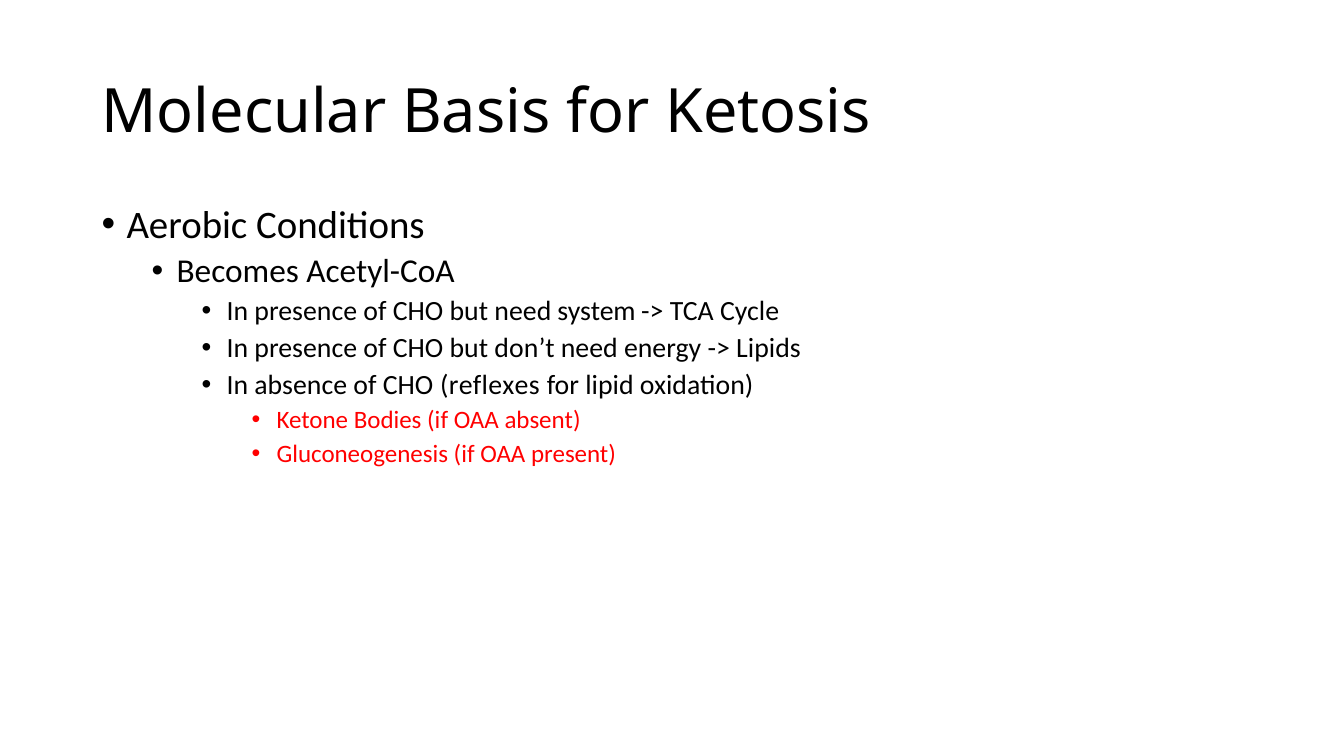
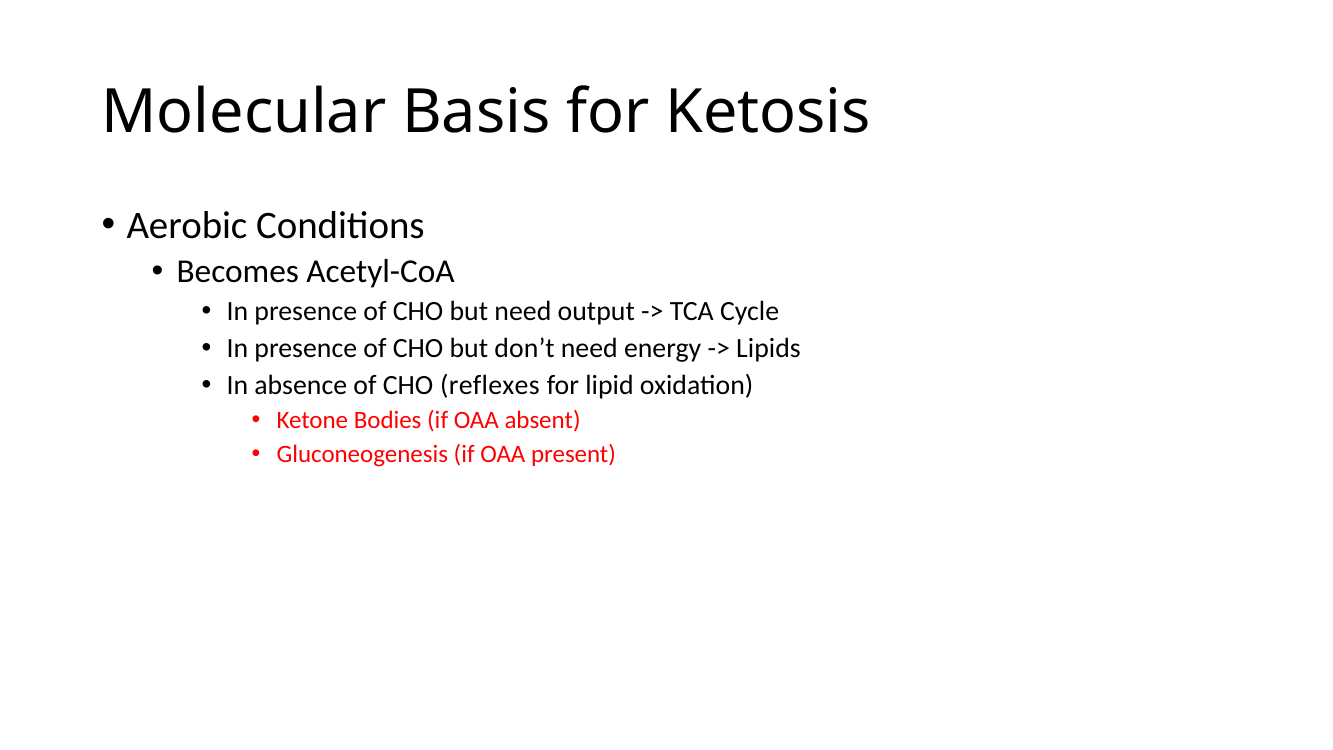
system: system -> output (596, 311)
